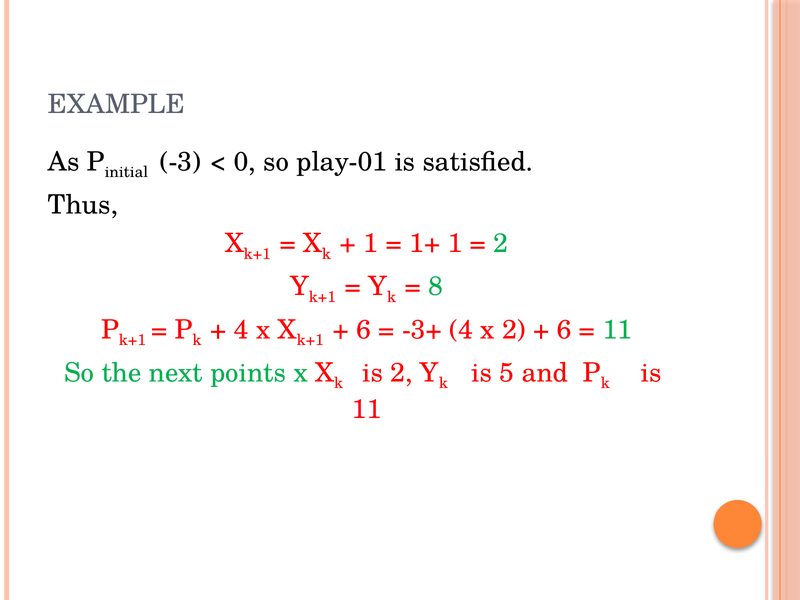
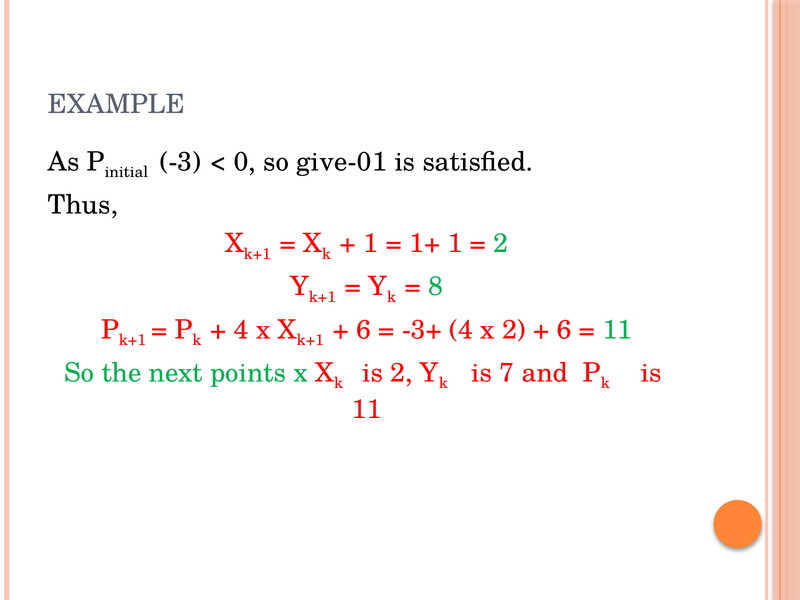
play-01: play-01 -> give-01 (342, 162)
5: 5 -> 7 (507, 373)
